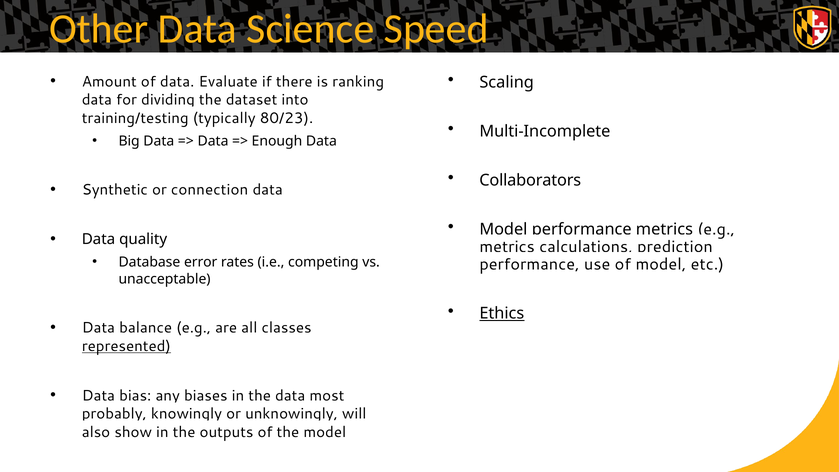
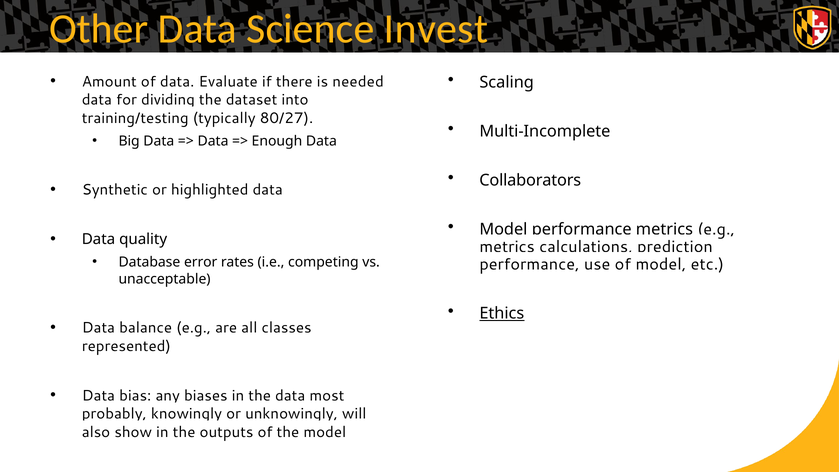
Speed: Speed -> Invest (436, 29)
ranking: ranking -> needed (358, 82)
80/23: 80/23 -> 80/27 (287, 118)
connection: connection -> highlighted (210, 190)
represented underline: present -> none (126, 346)
